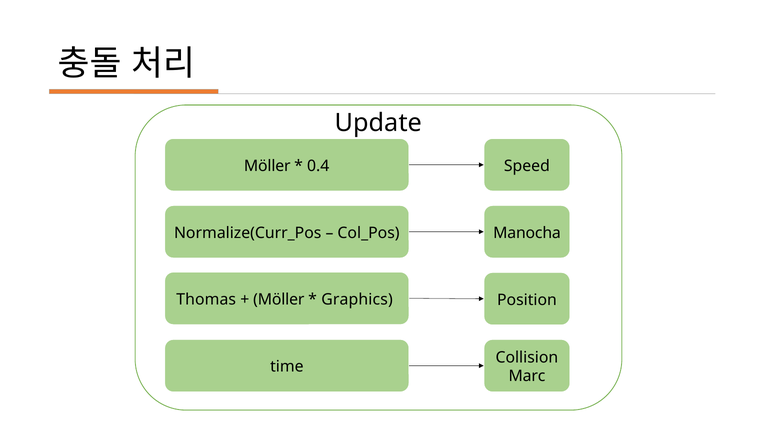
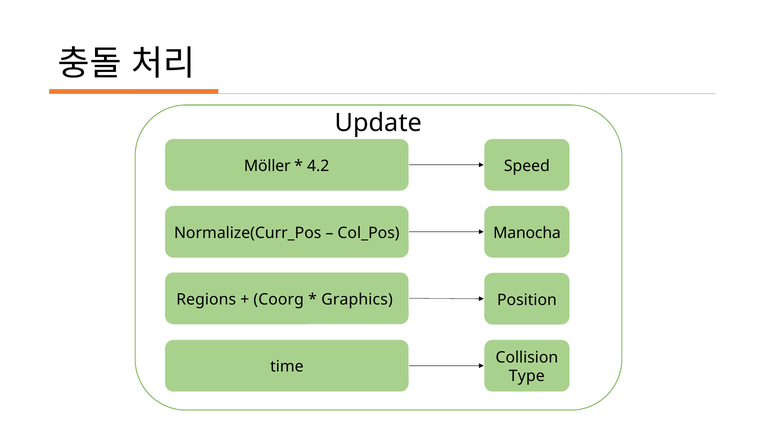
0.4: 0.4 -> 4.2 (318, 166)
Thomas: Thomas -> Regions (206, 299)
Möller: Möller -> Coorg (279, 299)
Marc: Marc -> Type (527, 376)
